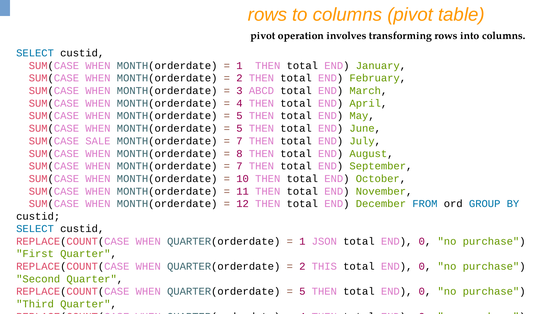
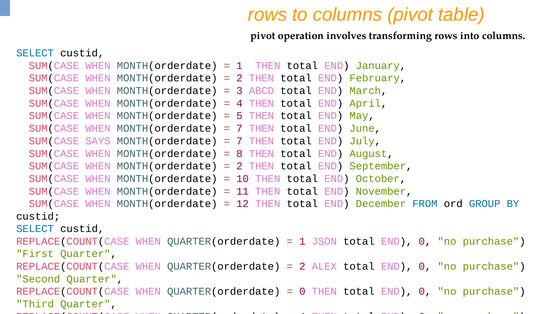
5: 5 -> 7 (239, 129)
SALE: SALE -> SAYS (98, 141)
7: 7 -> 2 (239, 166)
THIS: THIS -> ALEX (324, 267)
5: 5 -> 0 (302, 292)
